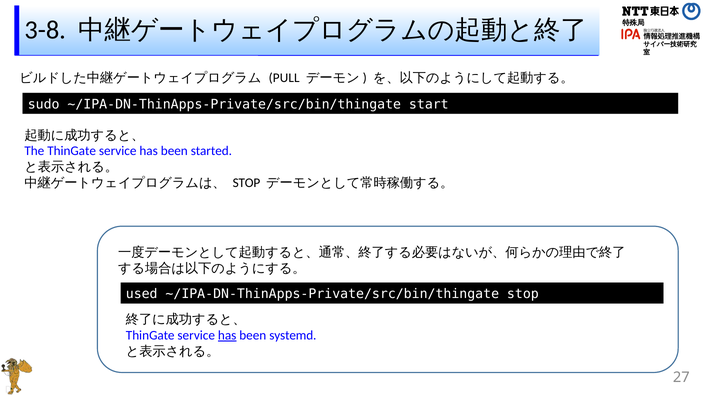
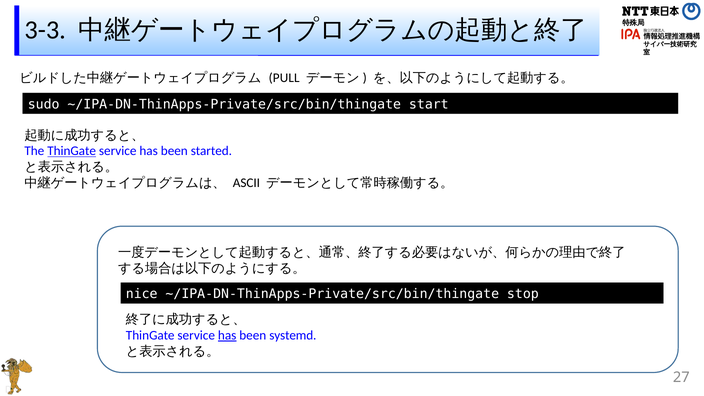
3-8: 3-8 -> 3-3 (45, 30)
ThinGate underline: none -> present (72, 151)
STOP: STOP -> ASCII (246, 183)
used: used -> nice (142, 294)
